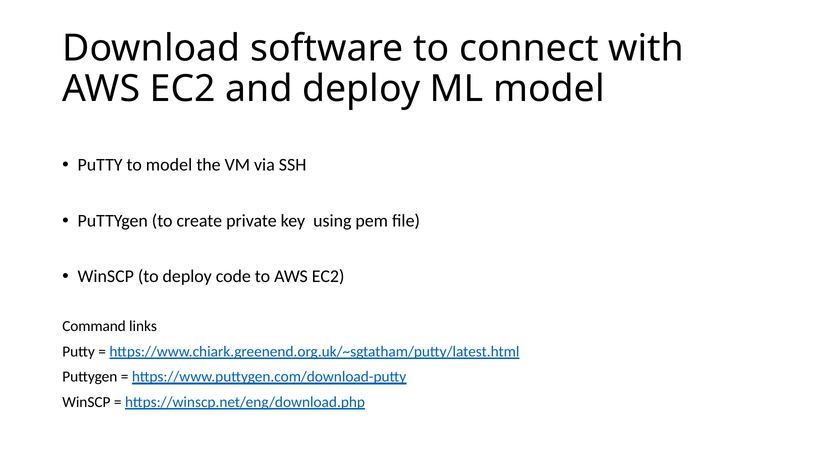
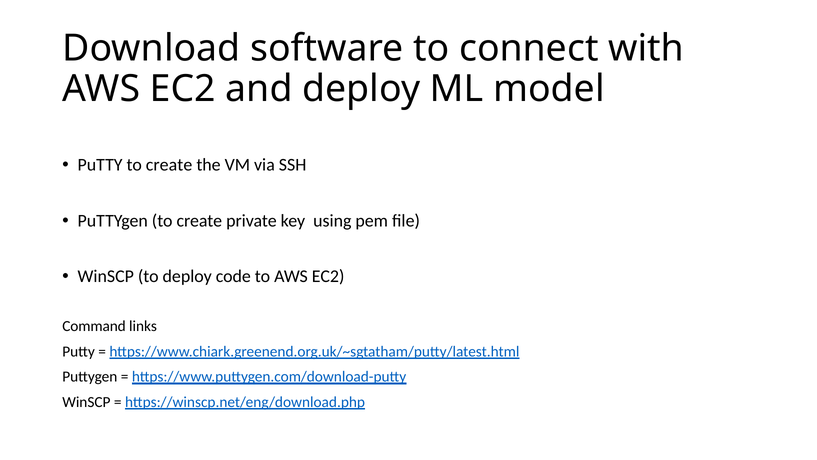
PuTTY to model: model -> create (169, 165)
